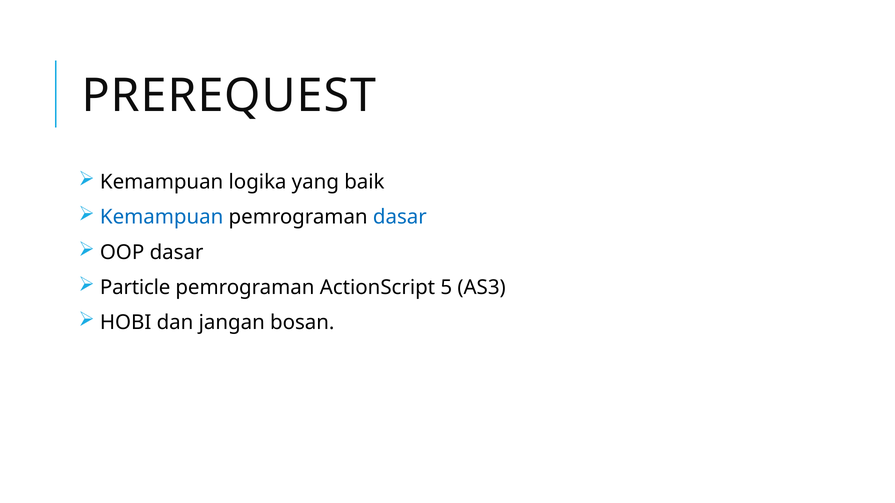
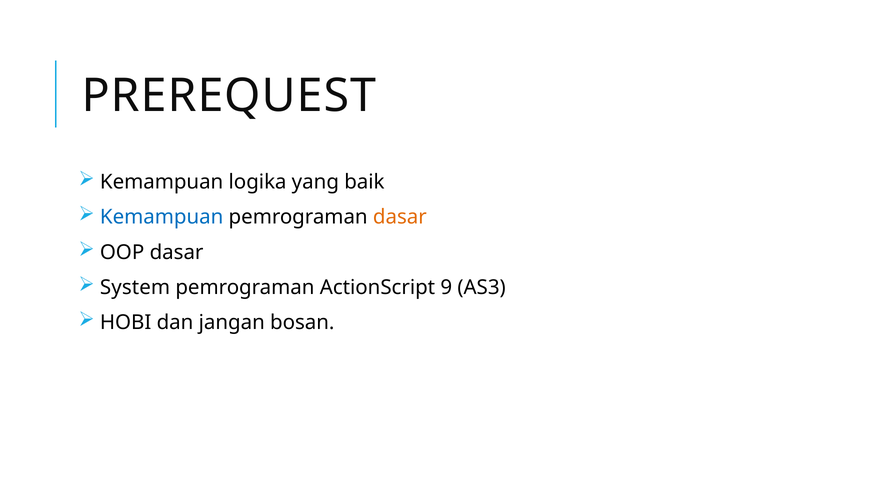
dasar colour: blue -> orange (400, 217)
Particle: Particle -> System (135, 288)
5: 5 -> 9 (446, 288)
